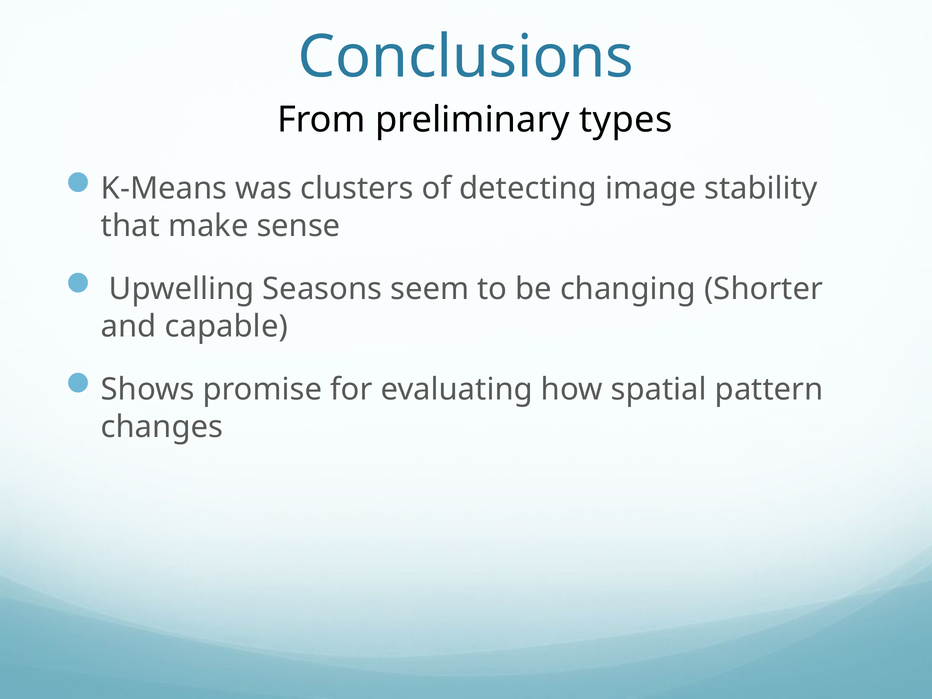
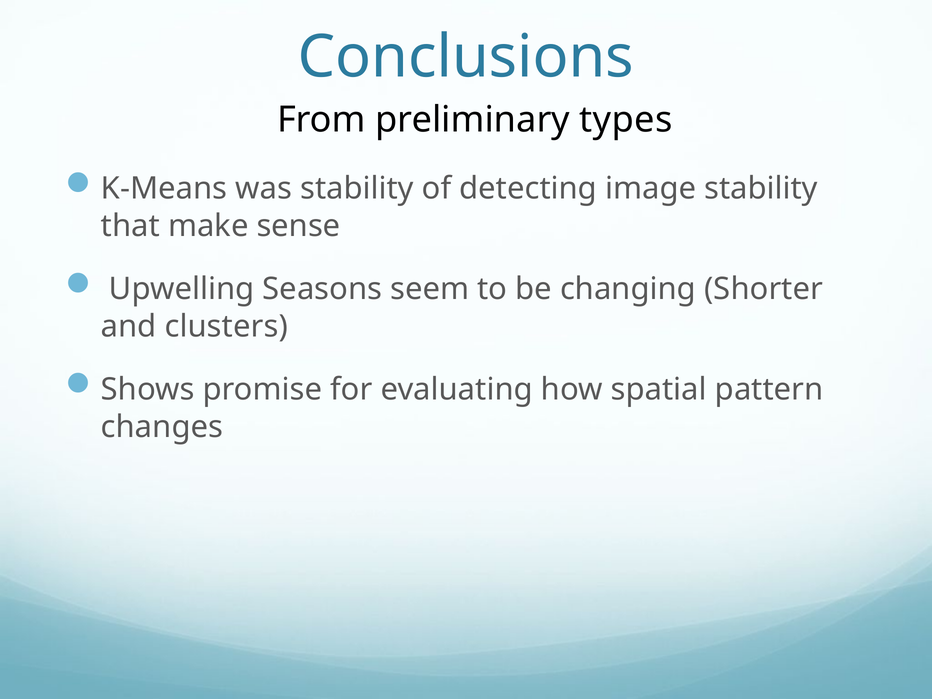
was clusters: clusters -> stability (357, 189)
capable: capable -> clusters (226, 326)
